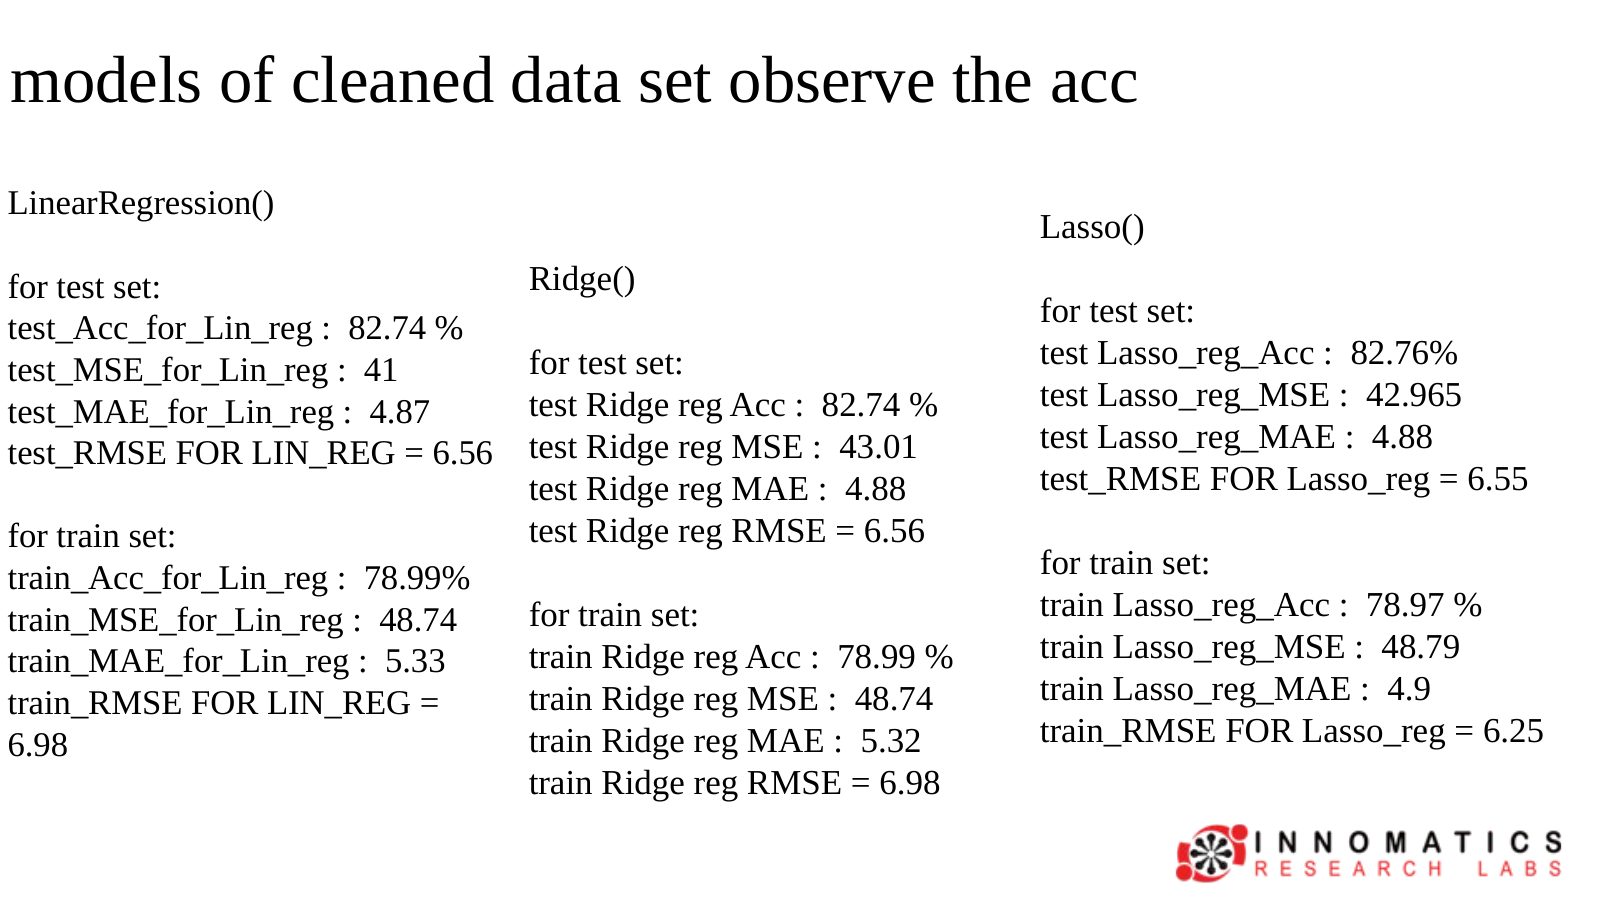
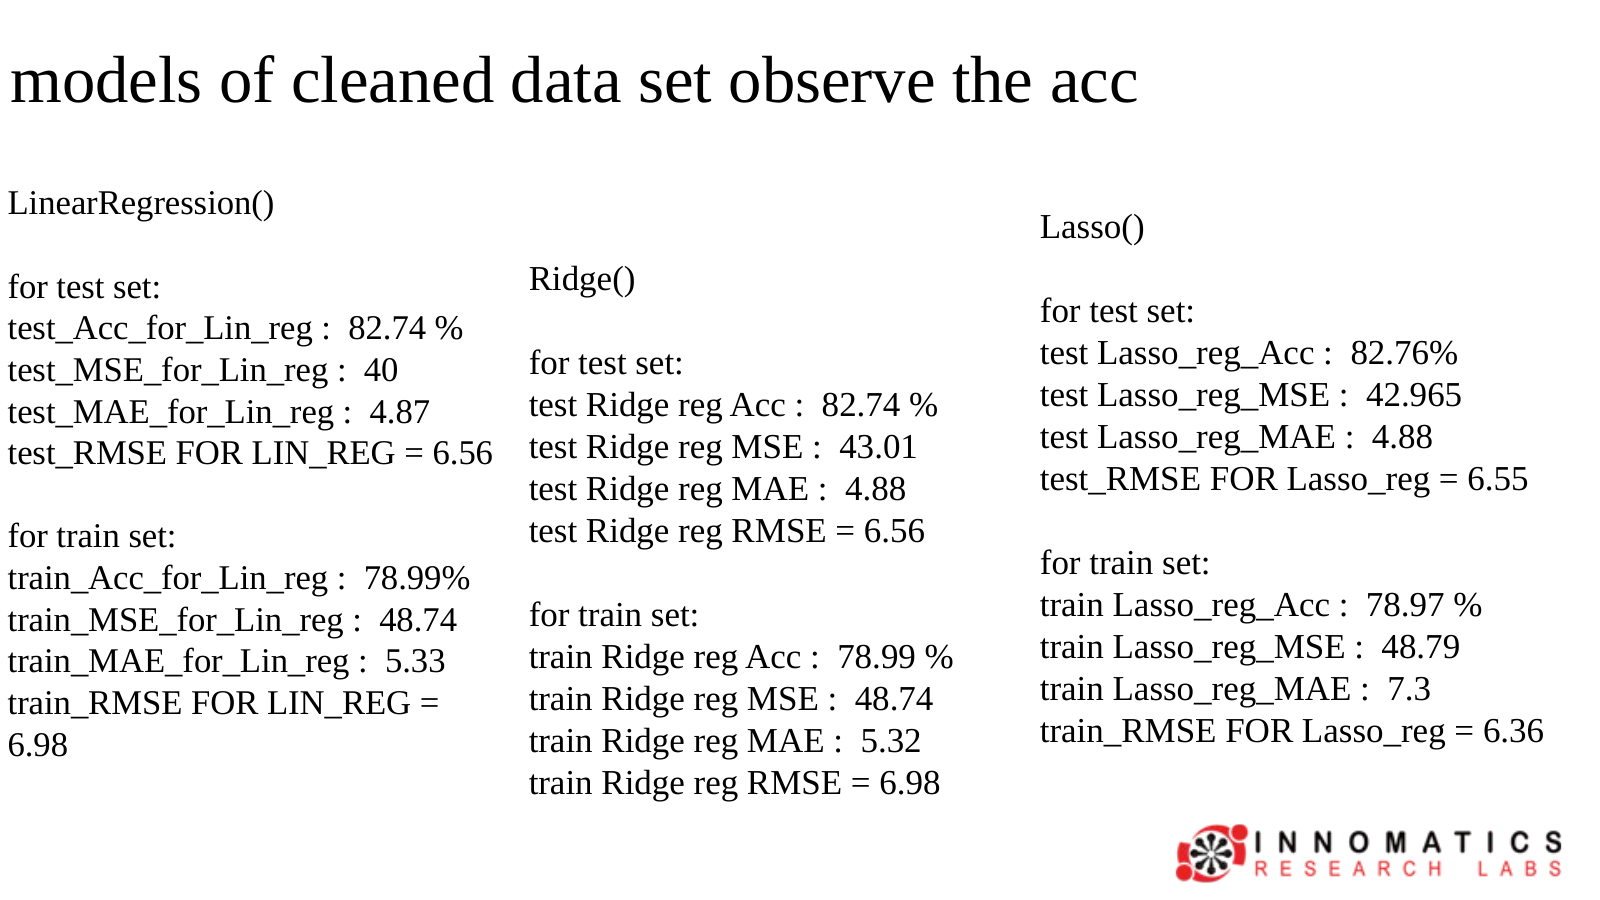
41: 41 -> 40 (381, 370)
4.9: 4.9 -> 7.3 (1409, 689)
6.25: 6.25 -> 6.36 (1514, 731)
